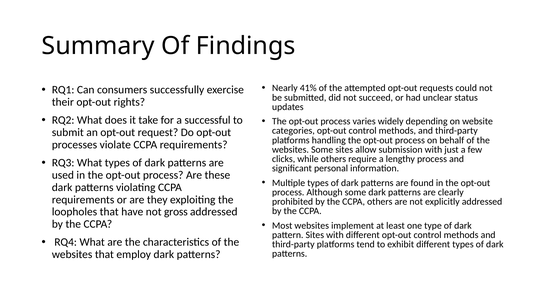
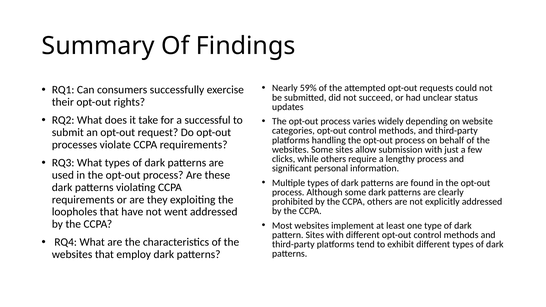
41%: 41% -> 59% (308, 88)
gross: gross -> went (176, 212)
